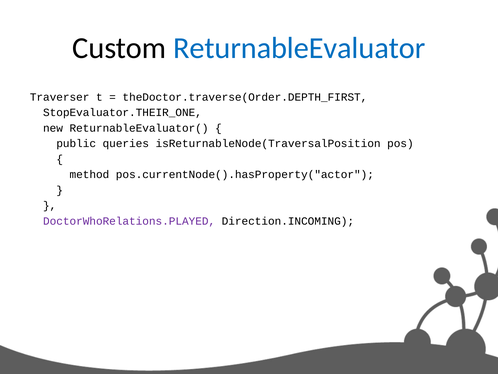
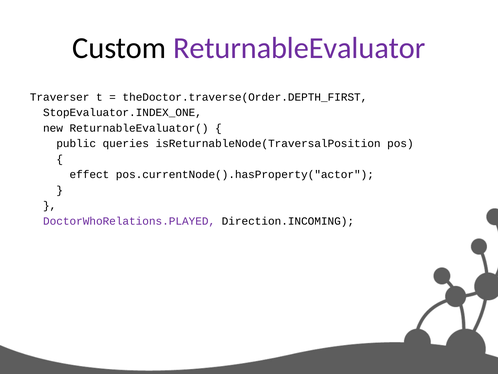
ReturnableEvaluator colour: blue -> purple (299, 48)
StopEvaluator.THEIR_ONE: StopEvaluator.THEIR_ONE -> StopEvaluator.INDEX_ONE (122, 112)
method: method -> effect (89, 174)
